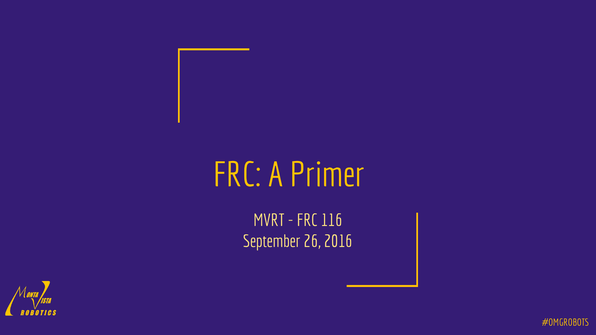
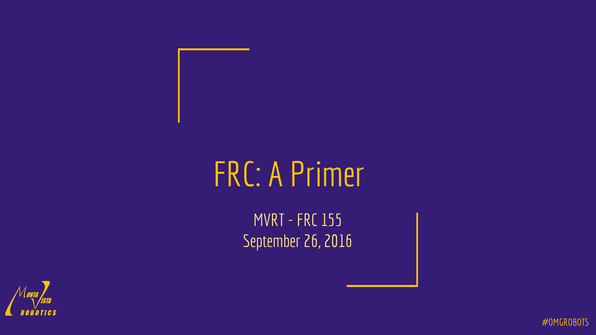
116: 116 -> 155 (332, 221)
